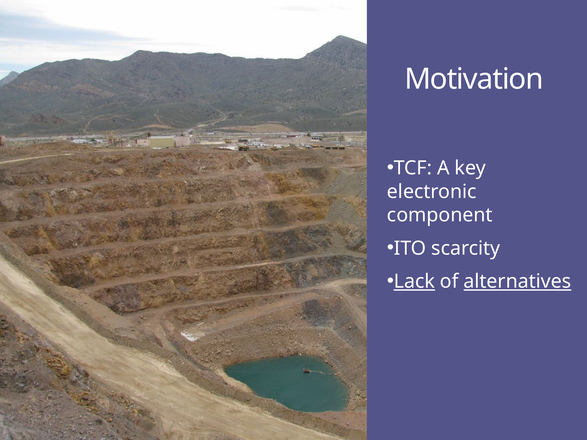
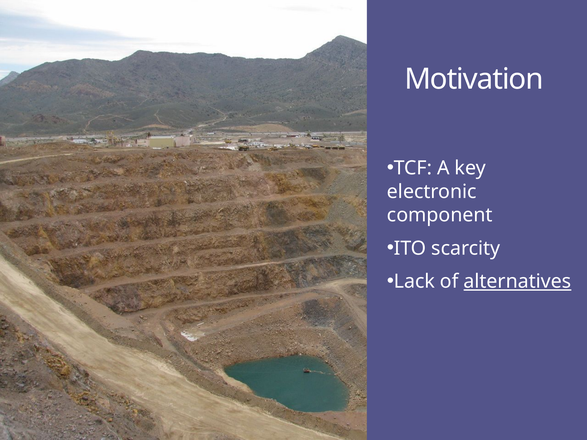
Lack underline: present -> none (414, 282)
